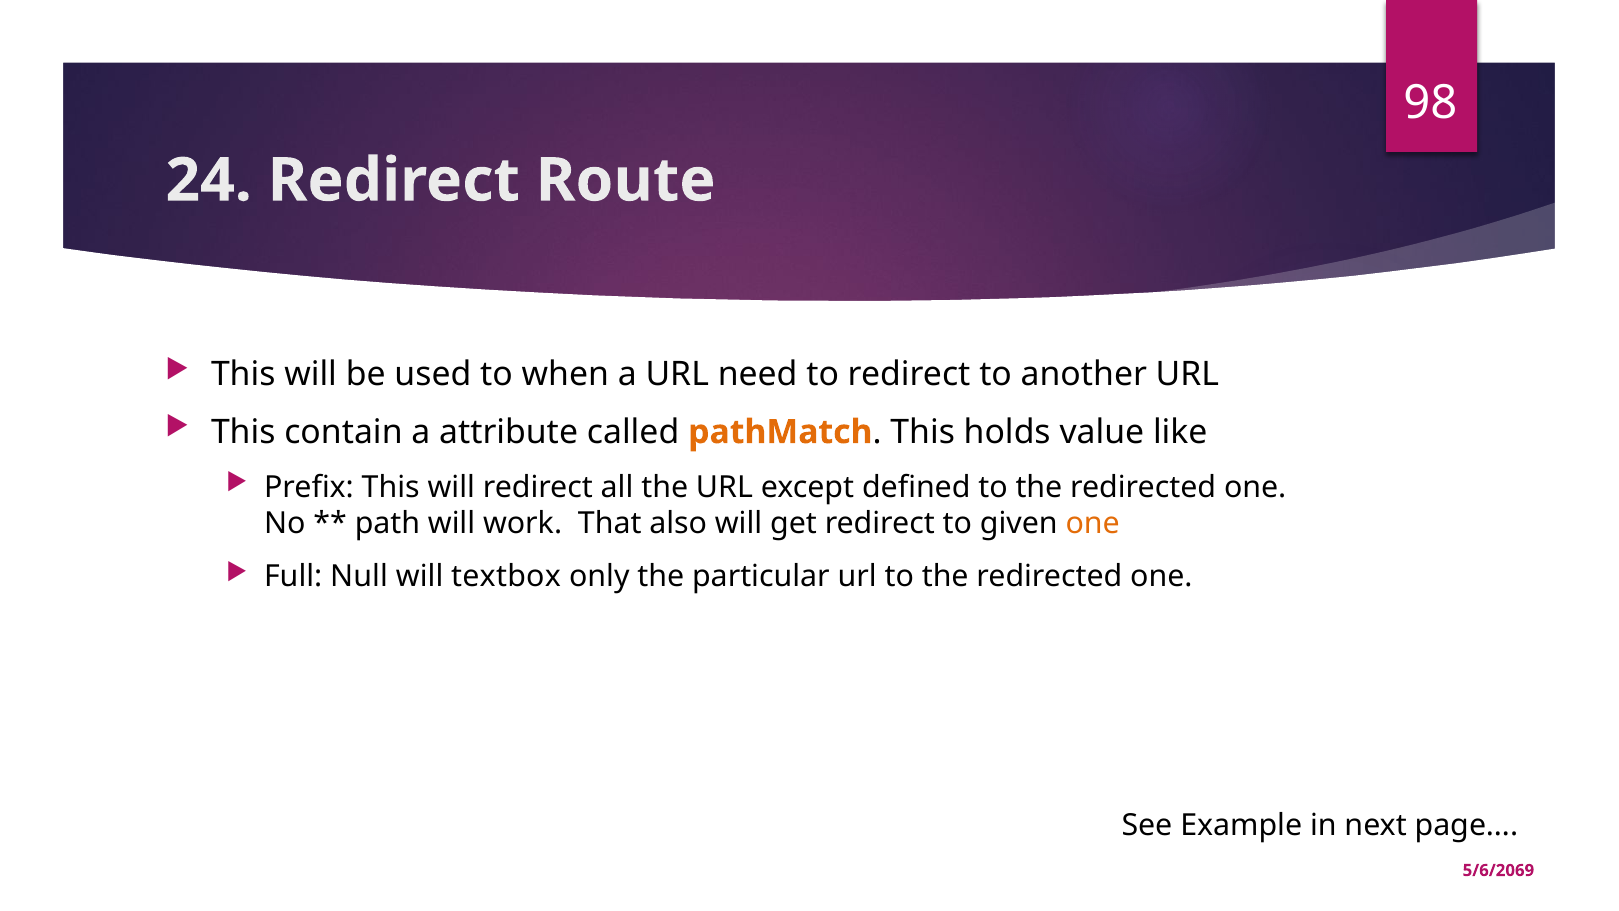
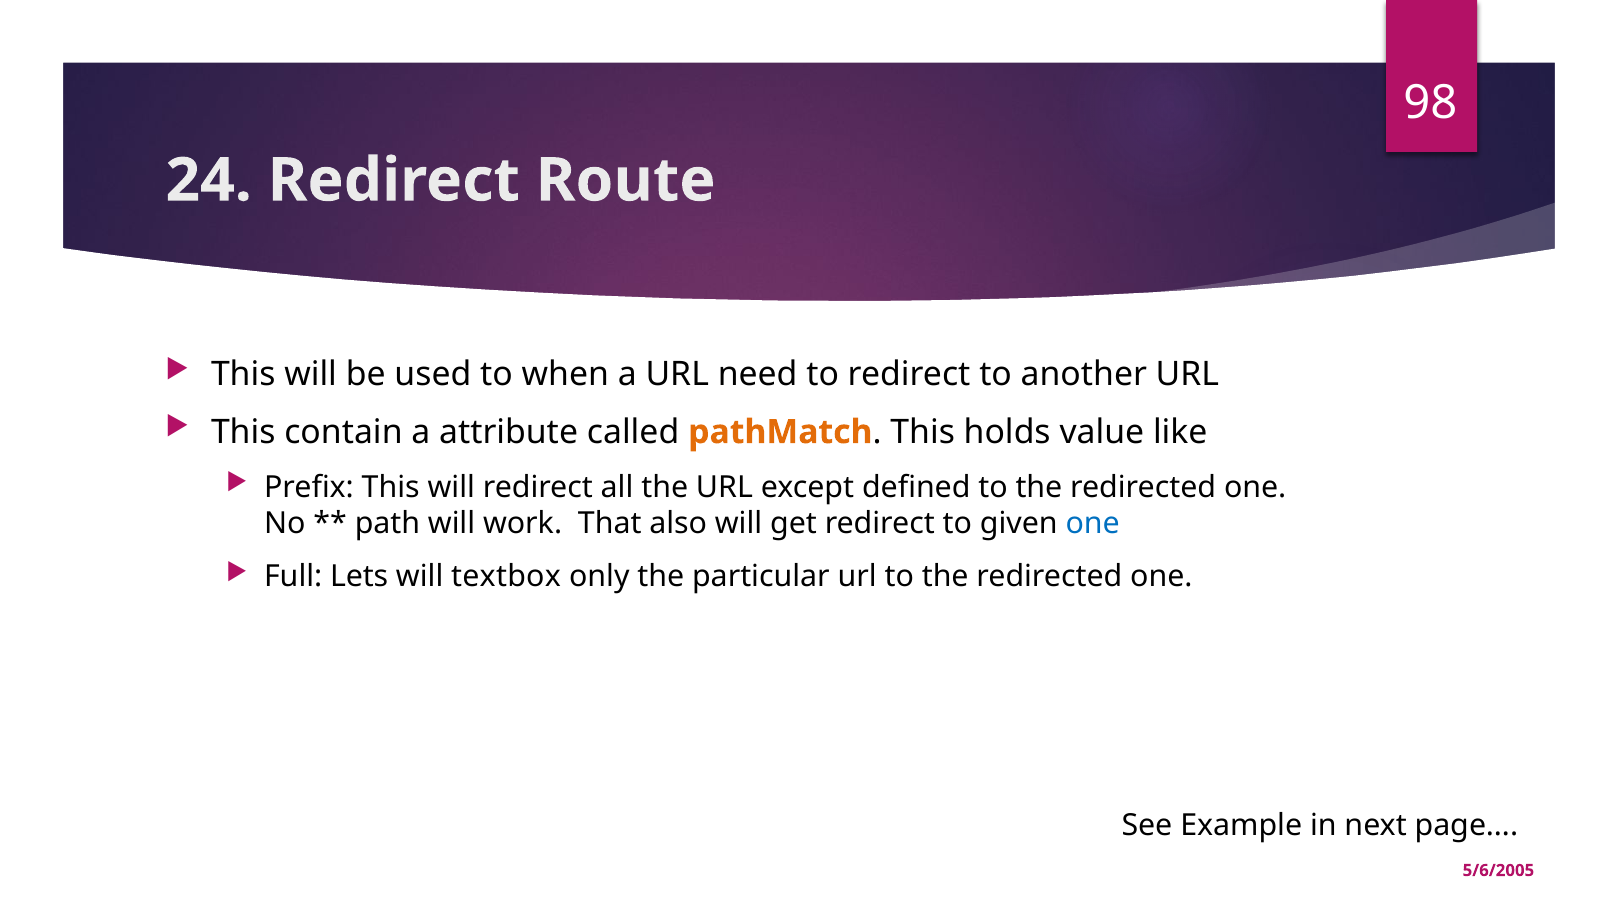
one colour: orange -> blue (1093, 523)
Null: Null -> Lets (359, 577)
5/6/2069: 5/6/2069 -> 5/6/2005 (1498, 870)
